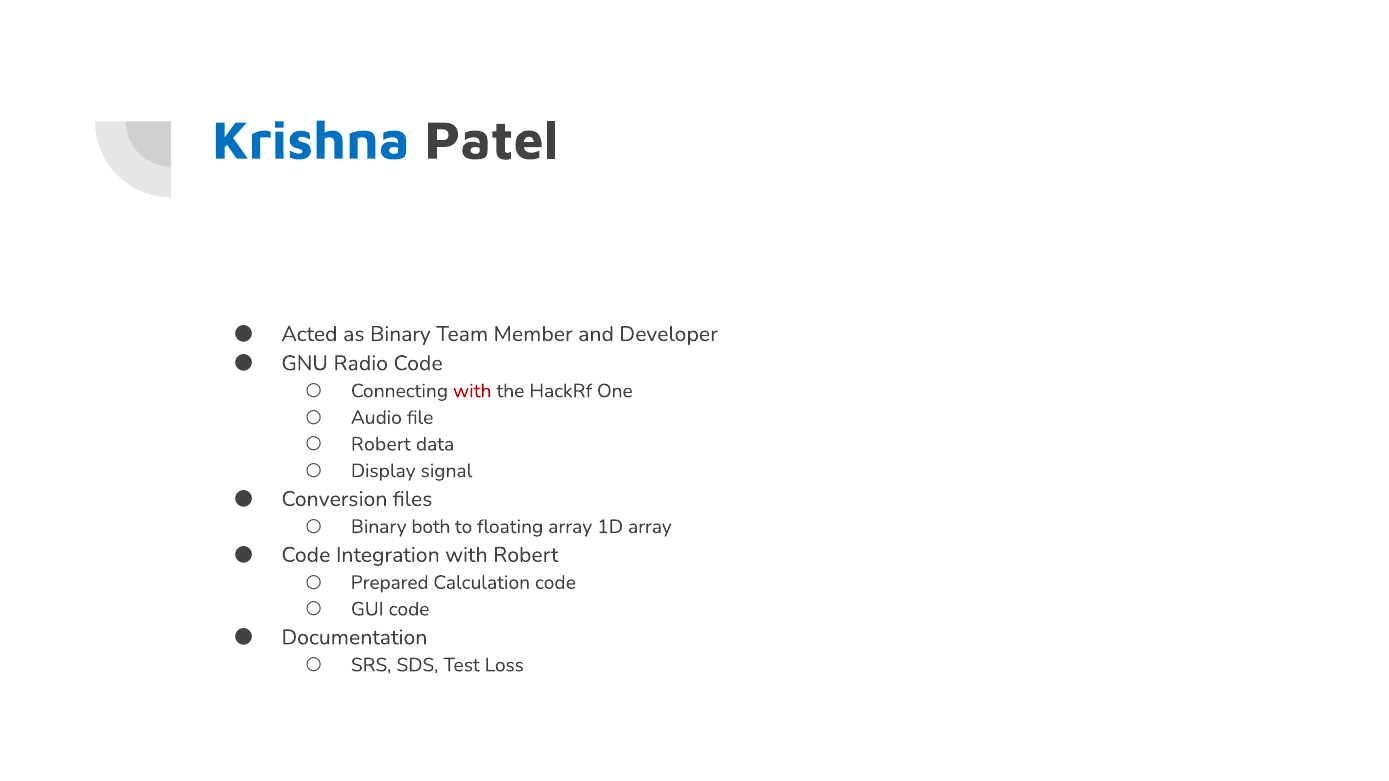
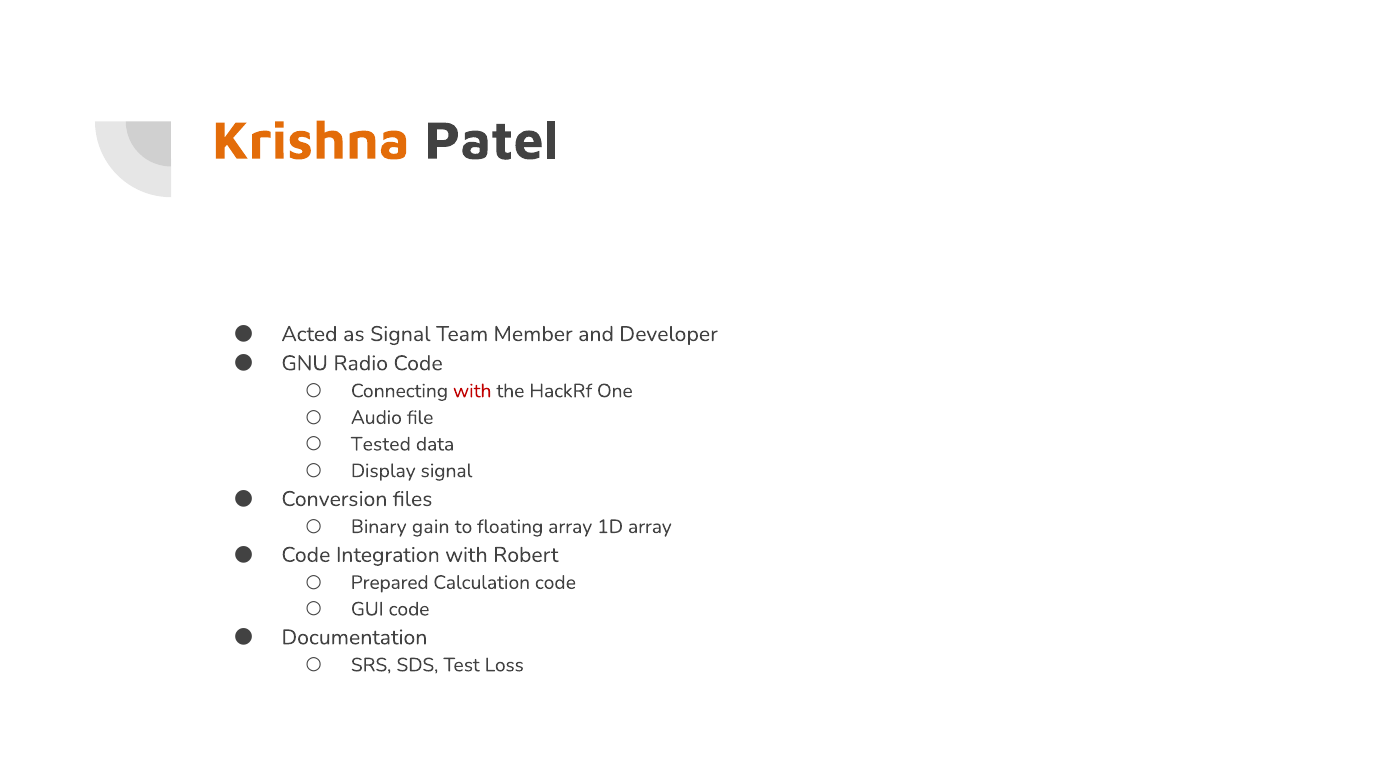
Krishna colour: blue -> orange (311, 141)
as Binary: Binary -> Signal (400, 334)
Robert: Robert -> Tested (381, 444)
both: both -> gain (431, 527)
